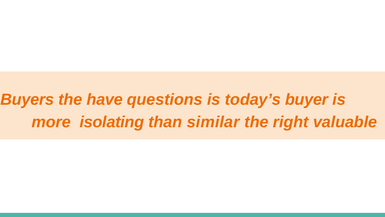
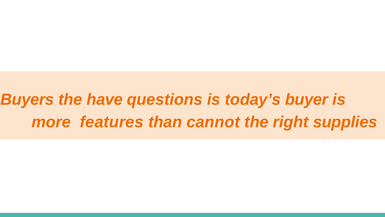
isolating: isolating -> features (112, 122)
similar: similar -> cannot (213, 122)
valuable: valuable -> supplies (345, 122)
